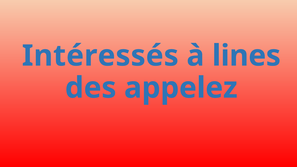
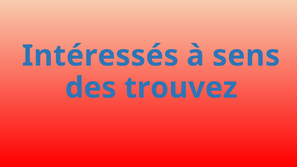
lines: lines -> sens (246, 56)
appelez: appelez -> trouvez (181, 88)
